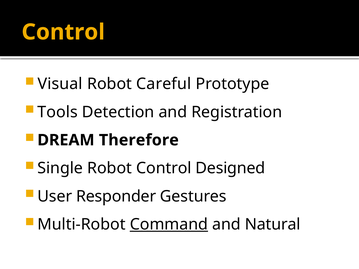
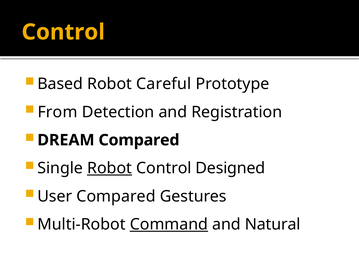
Visual: Visual -> Based (60, 84)
Tools: Tools -> From (57, 112)
DREAM Therefore: Therefore -> Compared (139, 140)
Robot underline: none -> present (110, 168)
User Responder: Responder -> Compared (116, 196)
